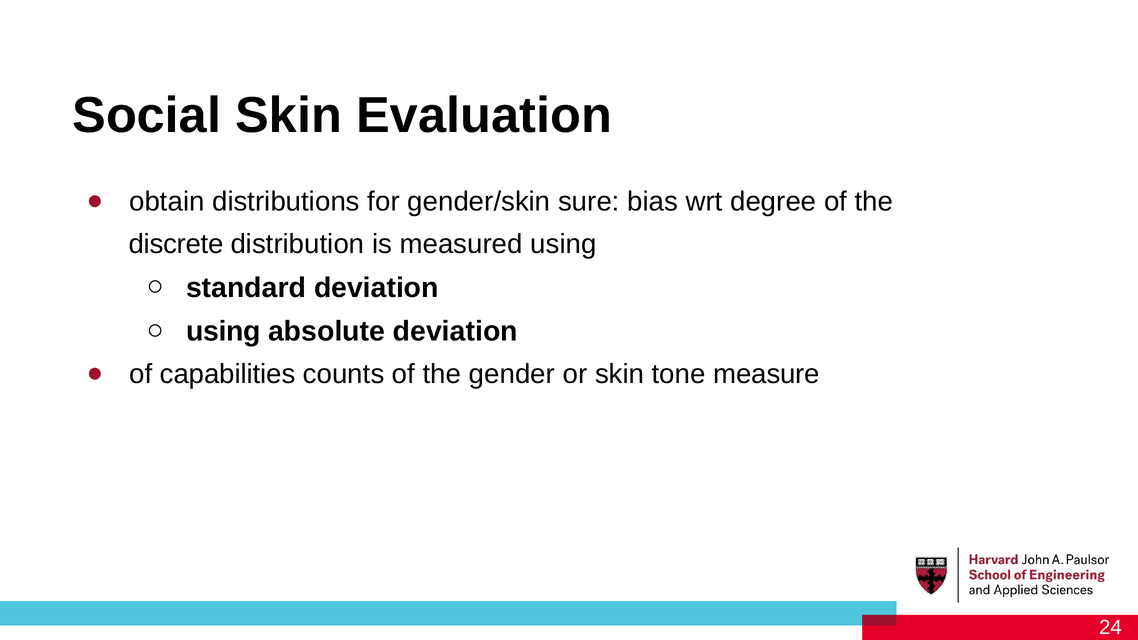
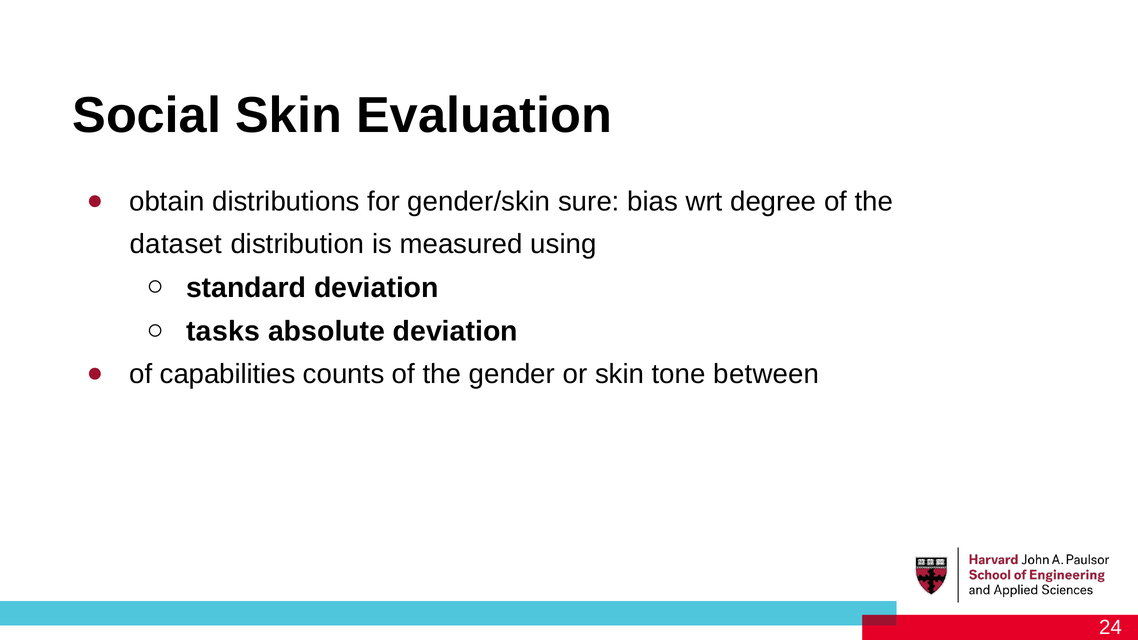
discrete: discrete -> dataset (176, 244)
using: using -> tasks (223, 331)
measure: measure -> between (766, 374)
